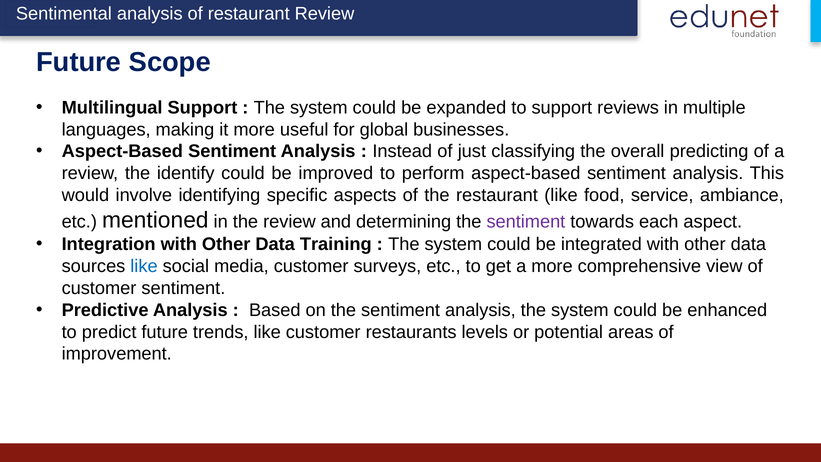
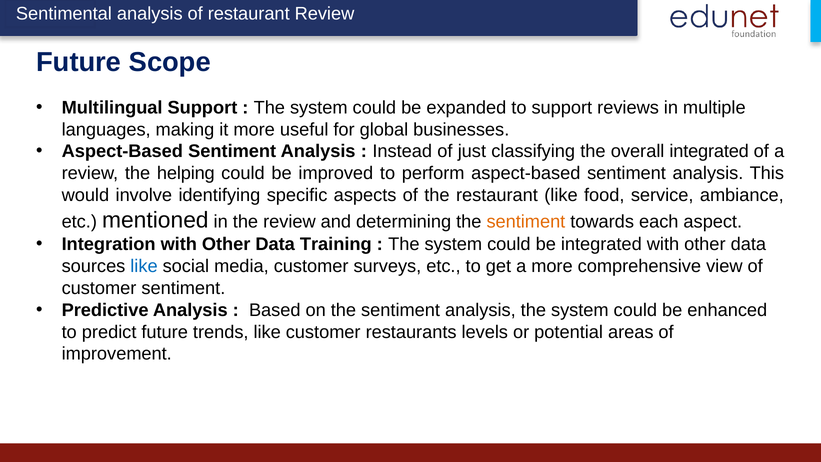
overall predicting: predicting -> integrated (709, 151)
identify: identify -> helping (186, 173)
sentiment colour: purple -> orange (526, 222)
